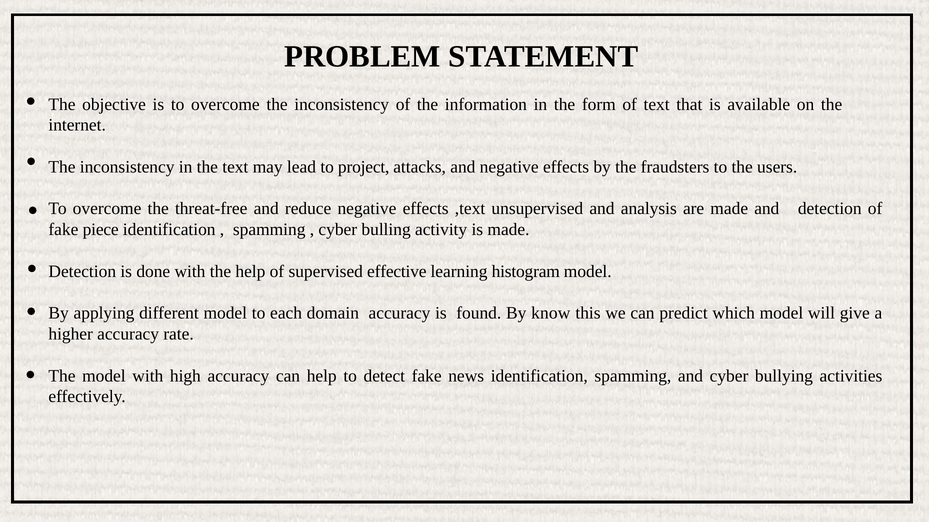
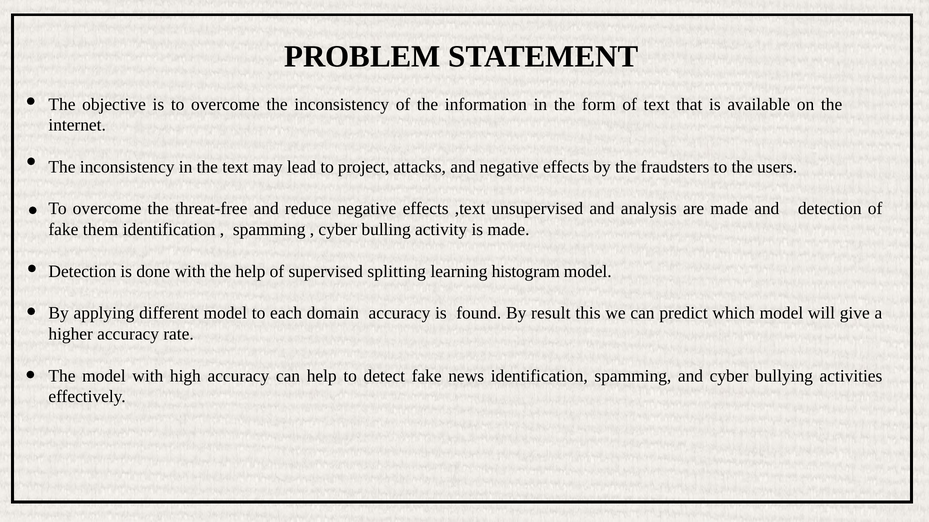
piece: piece -> them (101, 230)
effective: effective -> splitting (397, 272)
know: know -> result (551, 313)
